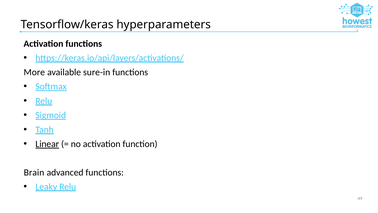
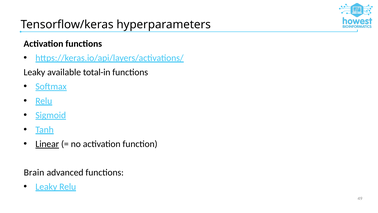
More: More -> Leaky (34, 72)
sure-in: sure-in -> total-in (97, 72)
